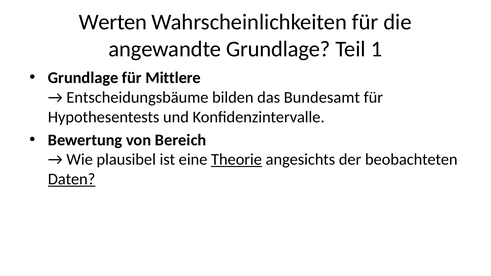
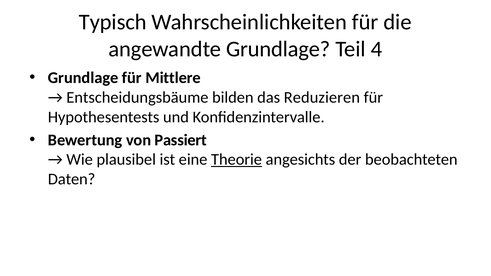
Werten: Werten -> Typisch (113, 22)
1: 1 -> 4 (377, 49)
Bundesamt: Bundesamt -> Reduzieren (322, 98)
Bereich: Bereich -> Passiert (181, 140)
Daten underline: present -> none (72, 179)
